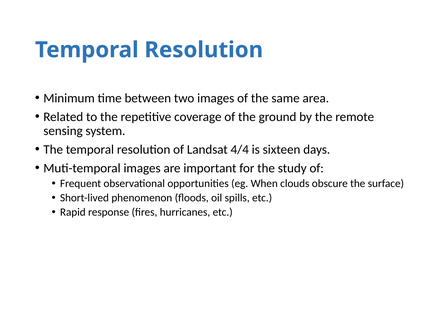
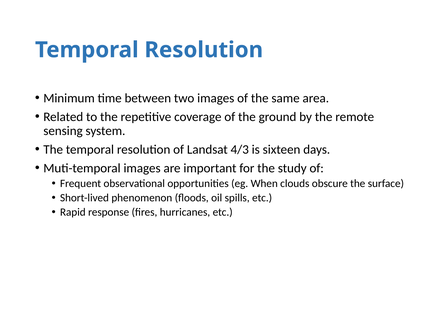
4/4: 4/4 -> 4/3 (240, 149)
